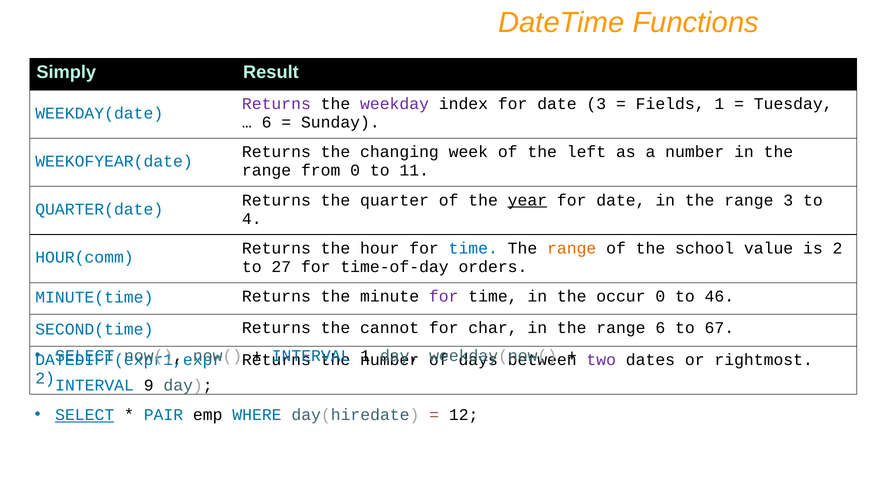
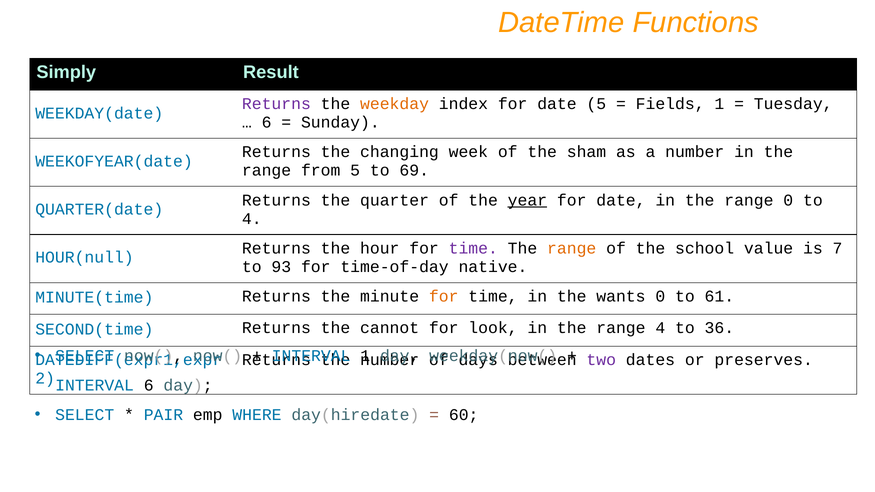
weekday colour: purple -> orange (395, 104)
date 3: 3 -> 5 (596, 104)
left: left -> sham (586, 152)
from 0: 0 -> 5 (355, 171)
11: 11 -> 69 (414, 171)
range 3: 3 -> 0 (788, 200)
time colour: blue -> purple (473, 248)
is 2: 2 -> 7 (837, 248)
HOUR(comm: HOUR(comm -> HOUR(null (84, 258)
27: 27 -> 93 (281, 267)
orders: orders -> native (493, 267)
for colour: purple -> orange (444, 296)
occur: occur -> wants (621, 296)
46: 46 -> 61 (719, 296)
char: char -> look (493, 328)
range 6: 6 -> 4 (660, 328)
67: 67 -> 36 (719, 328)
rightmost: rightmost -> preserves (764, 360)
INTERVAL 9: 9 -> 6 (149, 385)
SELECT underline: present -> none (85, 415)
12: 12 -> 60 (464, 415)
